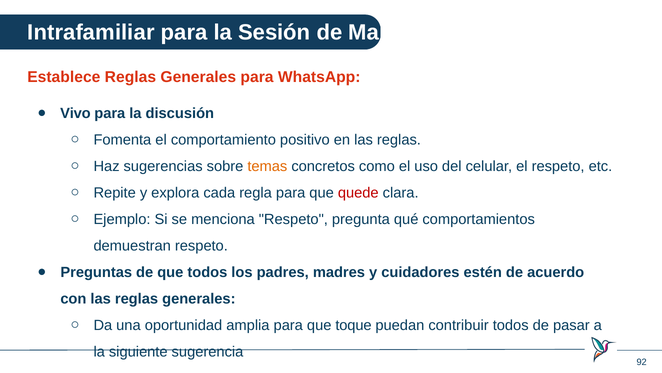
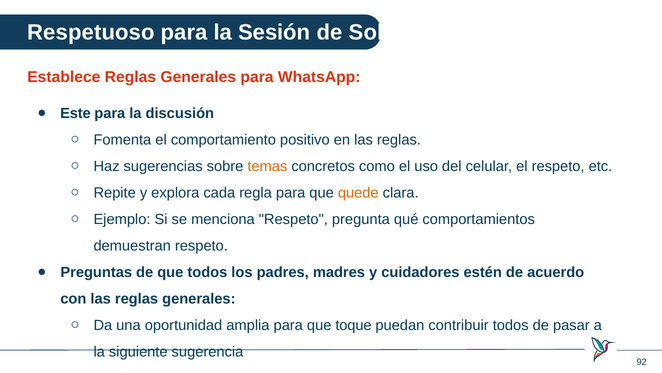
Intrafamiliar: Intrafamiliar -> Respetuoso (91, 32)
Mala: Mala -> Solo (373, 32)
Vivo: Vivo -> Este (75, 113)
quede colour: red -> orange (358, 193)
